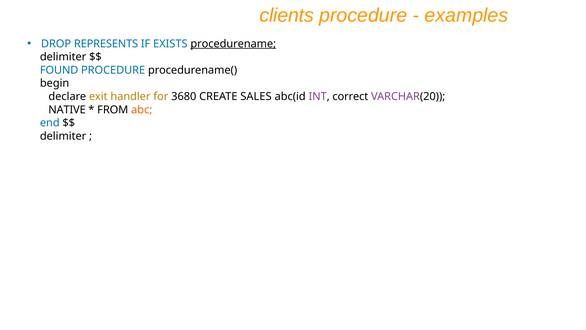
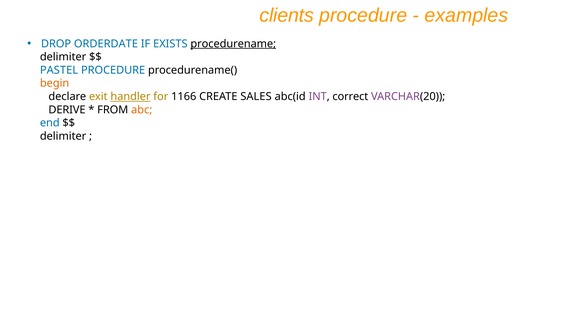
REPRESENTS: REPRESENTS -> ORDERDATE (106, 44)
FOUND: FOUND -> PASTEL (59, 70)
begin colour: black -> orange (55, 83)
handler underline: none -> present (130, 96)
3680: 3680 -> 1166 (184, 96)
NATIVE: NATIVE -> DERIVE (67, 110)
